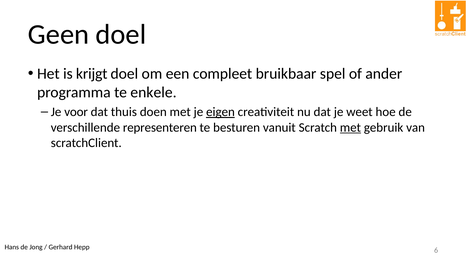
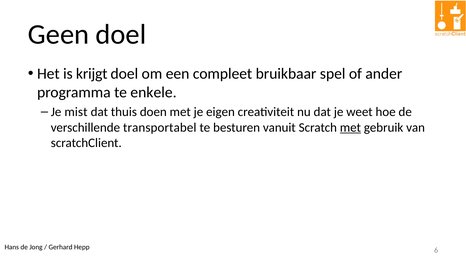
voor: voor -> mist (76, 112)
eigen underline: present -> none (220, 112)
representeren: representeren -> transportabel (160, 128)
